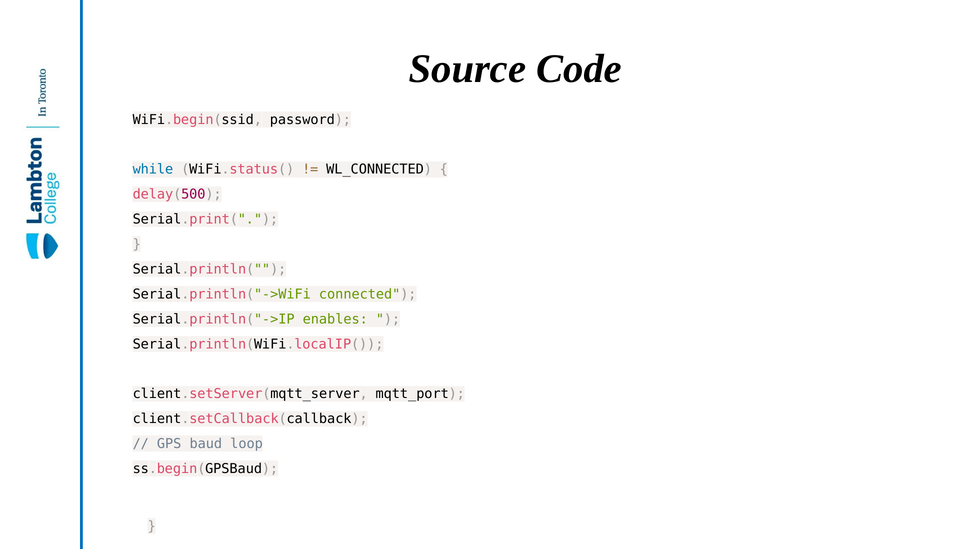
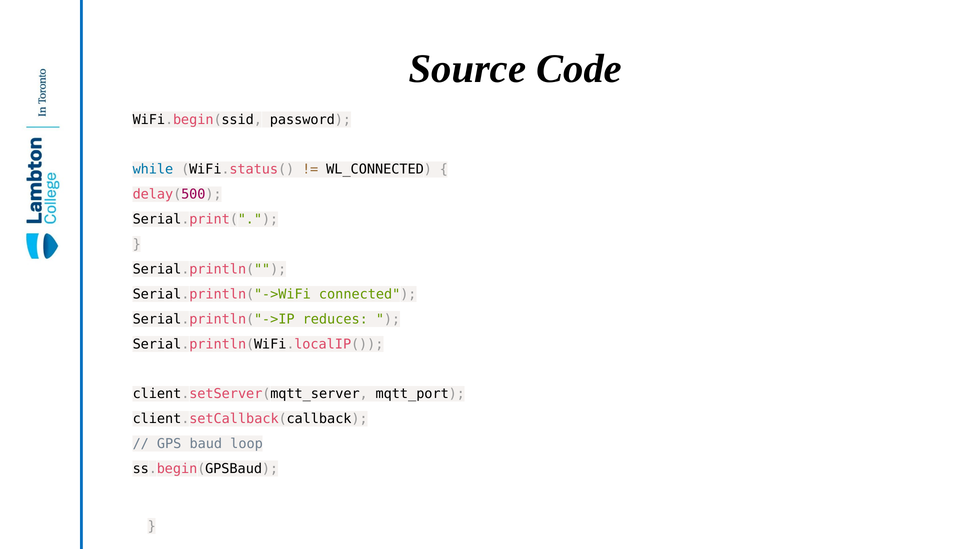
enables: enables -> reduces (335, 319)
